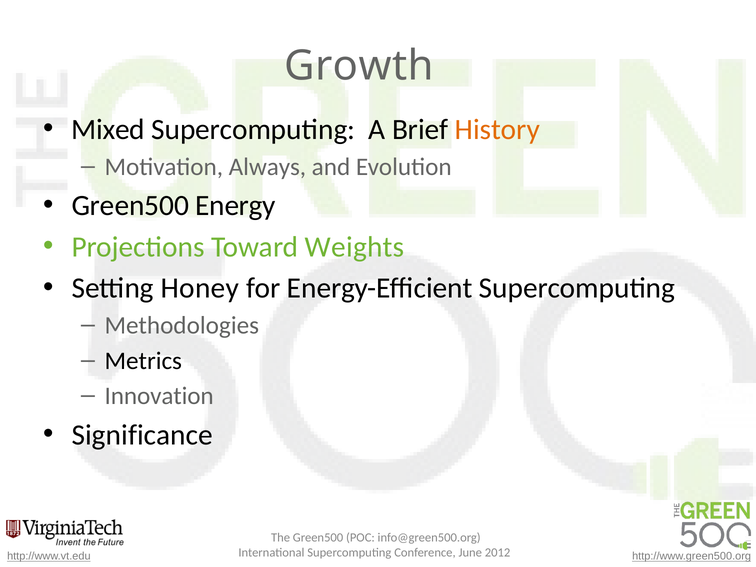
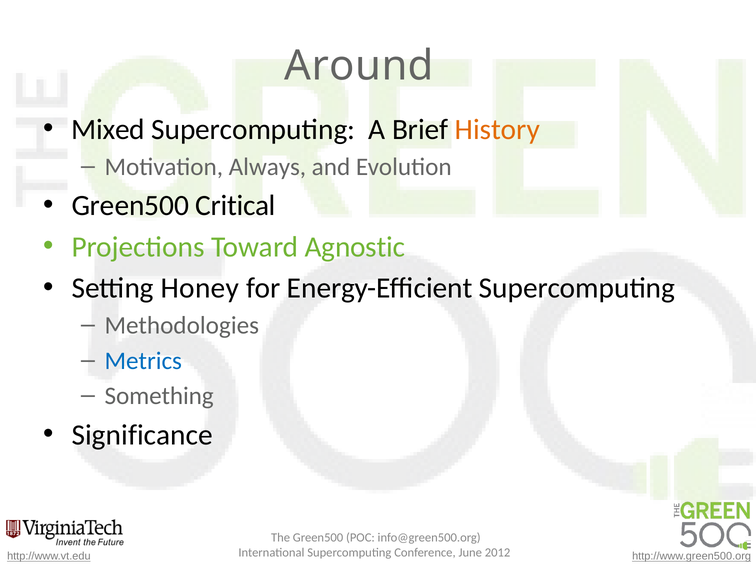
Growth: Growth -> Around (359, 66)
Energy: Energy -> Critical (236, 206)
Weights: Weights -> Agnostic (355, 247)
Metrics colour: black -> blue (143, 361)
Innovation: Innovation -> Something (159, 396)
